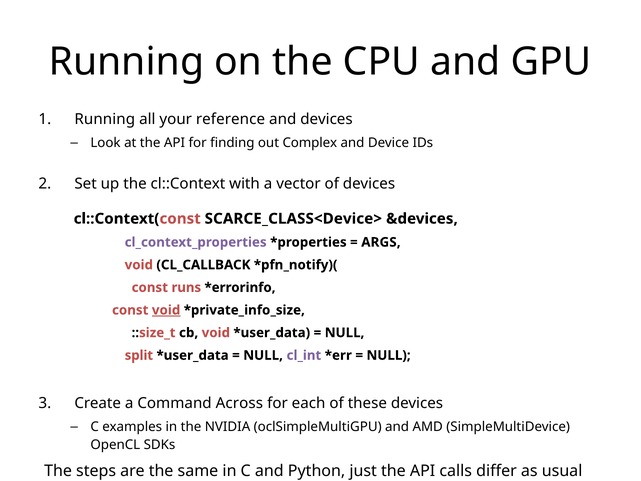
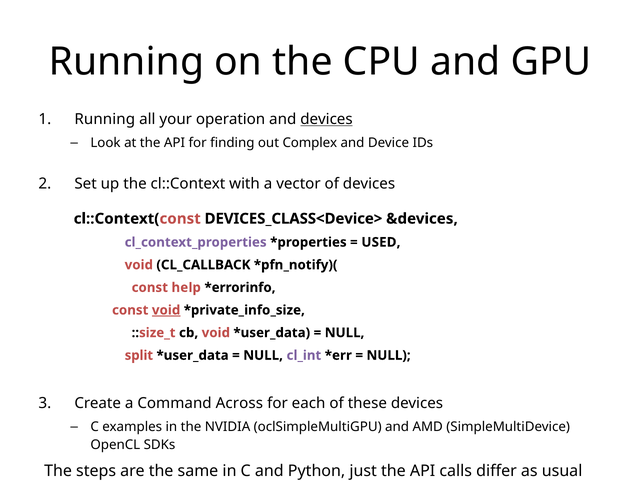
reference: reference -> operation (231, 119)
devices underline: none -> present (326, 119)
SCARCE_CLASS<Device>: SCARCE_CLASS<Device> -> DEVICES_CLASS<Device> (293, 219)
ARGS: ARGS -> USED (381, 242)
runs: runs -> help (186, 287)
